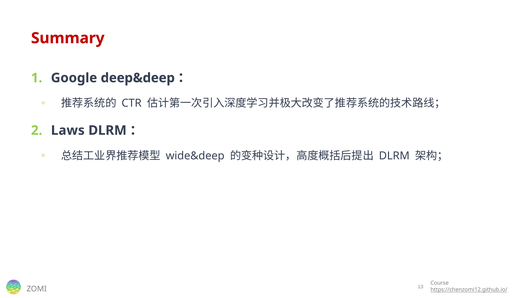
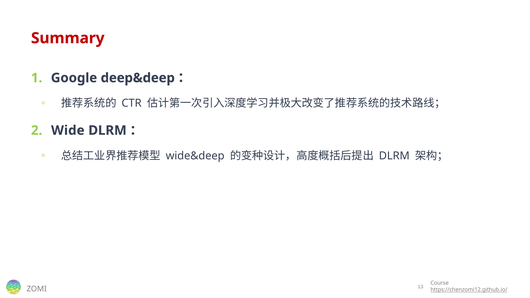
Laws: Laws -> Wide (68, 130)
